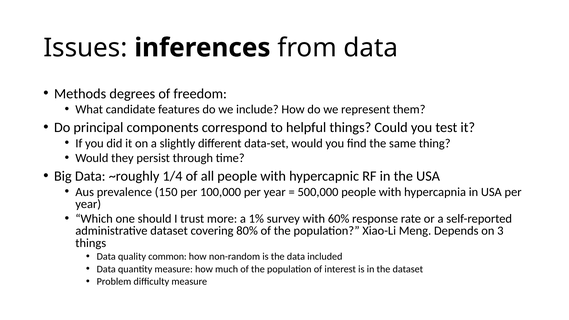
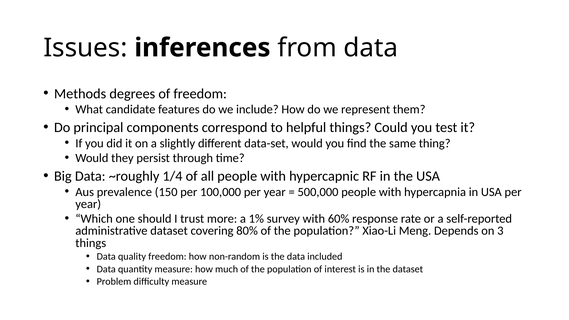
quality common: common -> freedom (167, 257)
